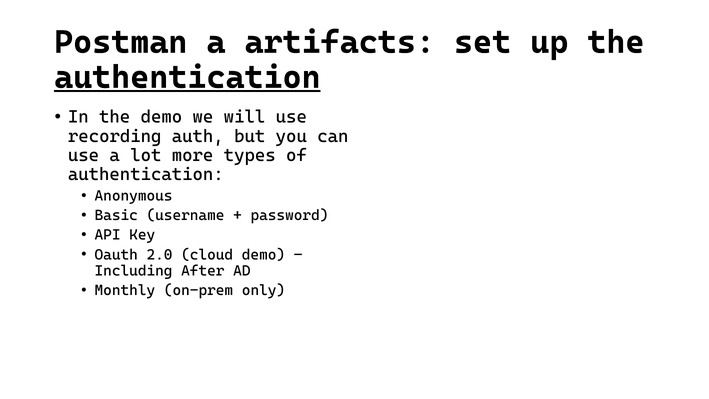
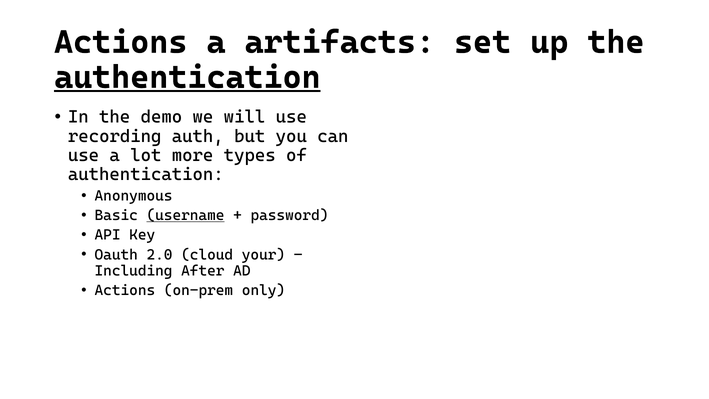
Postman: Postman -> Actions (121, 42)
username underline: none -> present (186, 215)
cloud demo: demo -> your (263, 255)
Monthly: Monthly -> Actions (125, 290)
